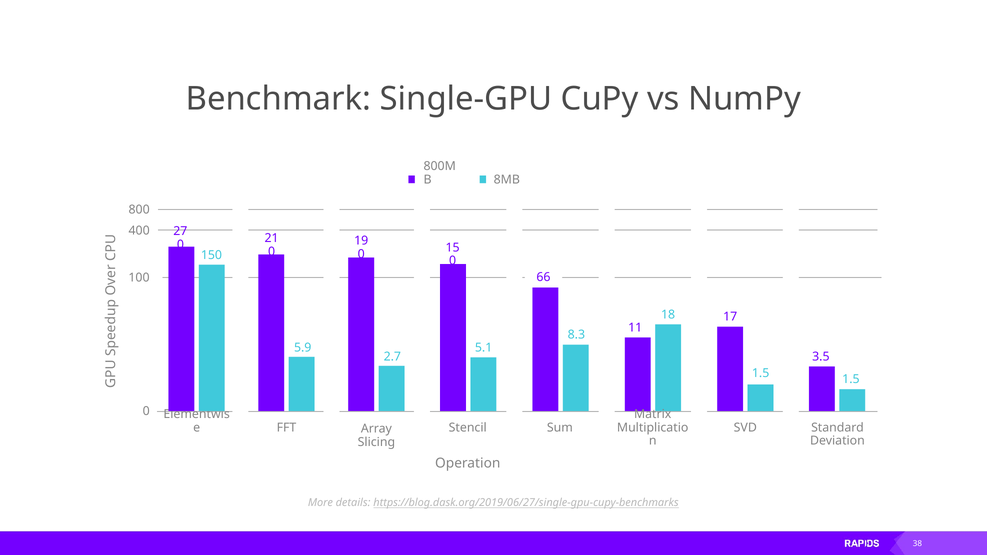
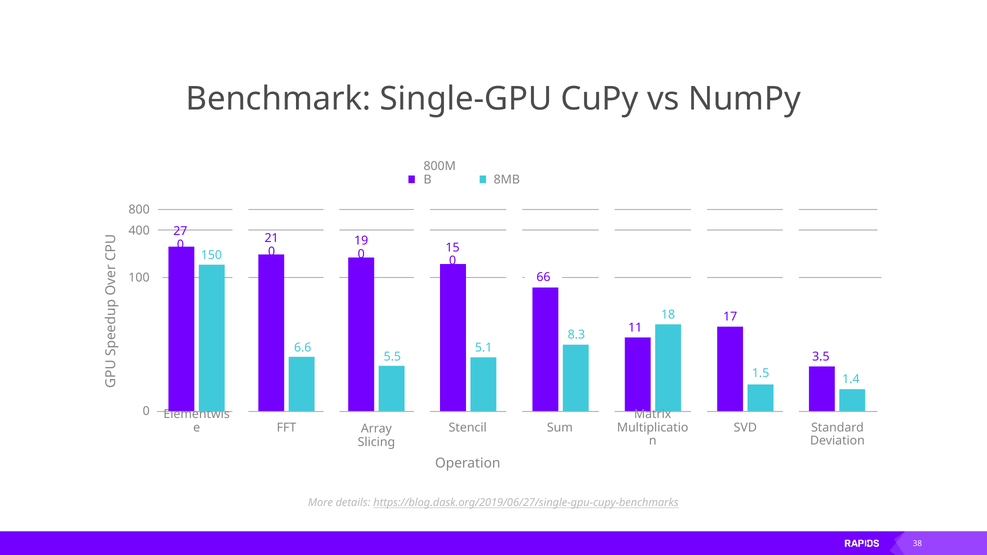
5.9: 5.9 -> 6.6 (303, 348)
2.7: 2.7 -> 5.5 (392, 357)
1.5: 1.5 -> 1.4 (851, 379)
